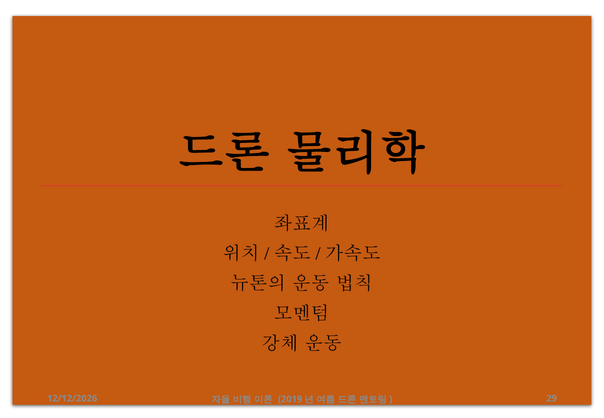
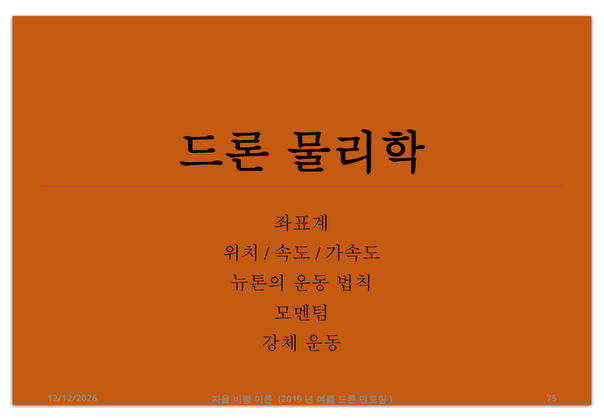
29: 29 -> 75 (552, 399)
